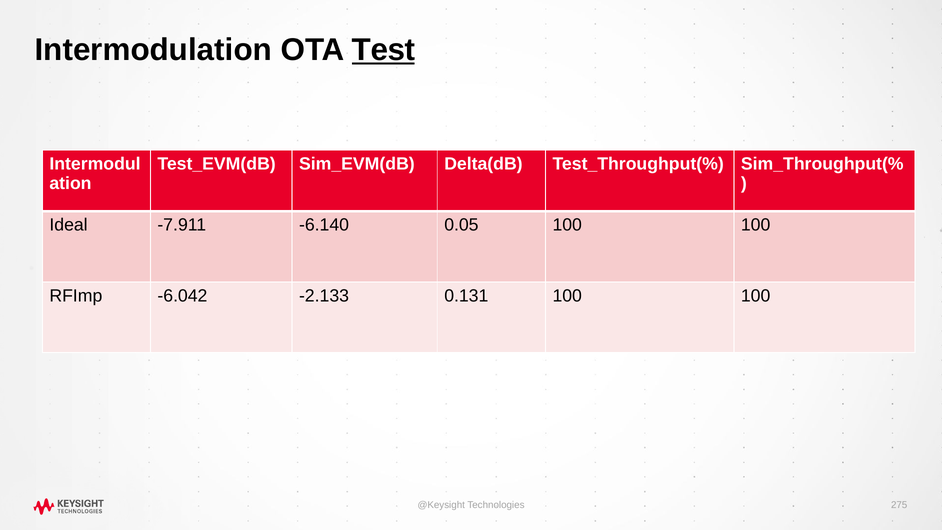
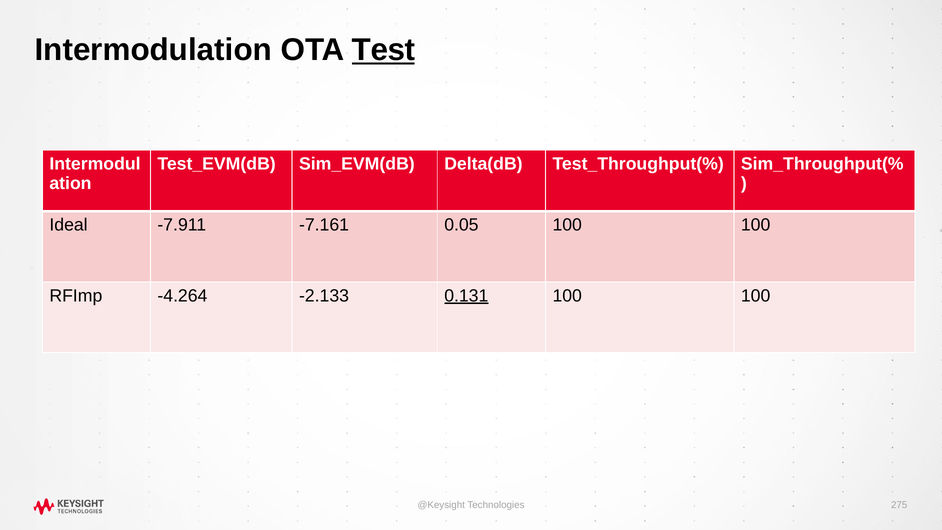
-6.140: -6.140 -> -7.161 (324, 225)
-6.042: -6.042 -> -4.264 (182, 296)
0.131 underline: none -> present (466, 296)
